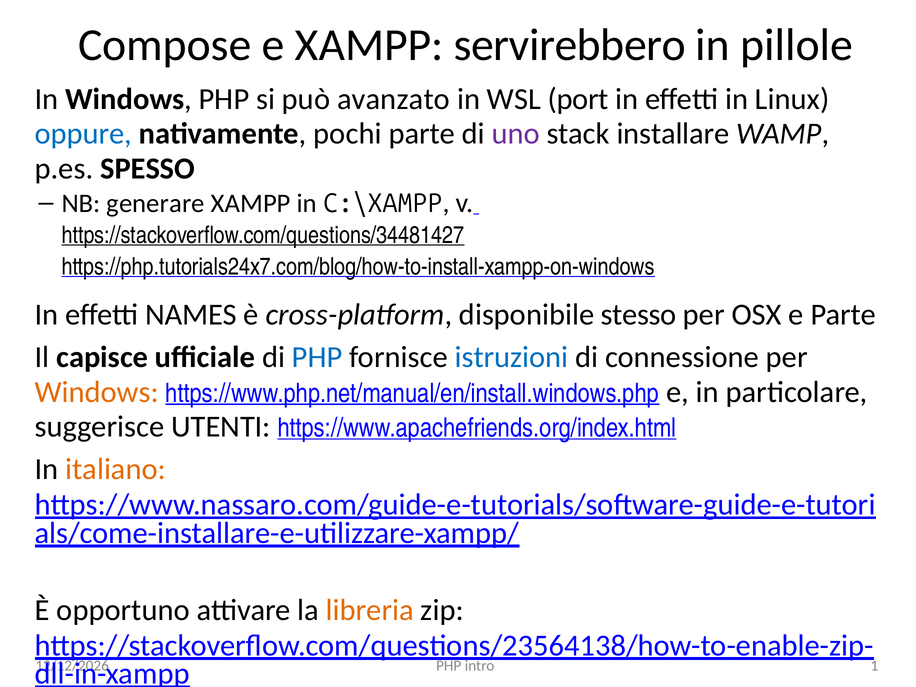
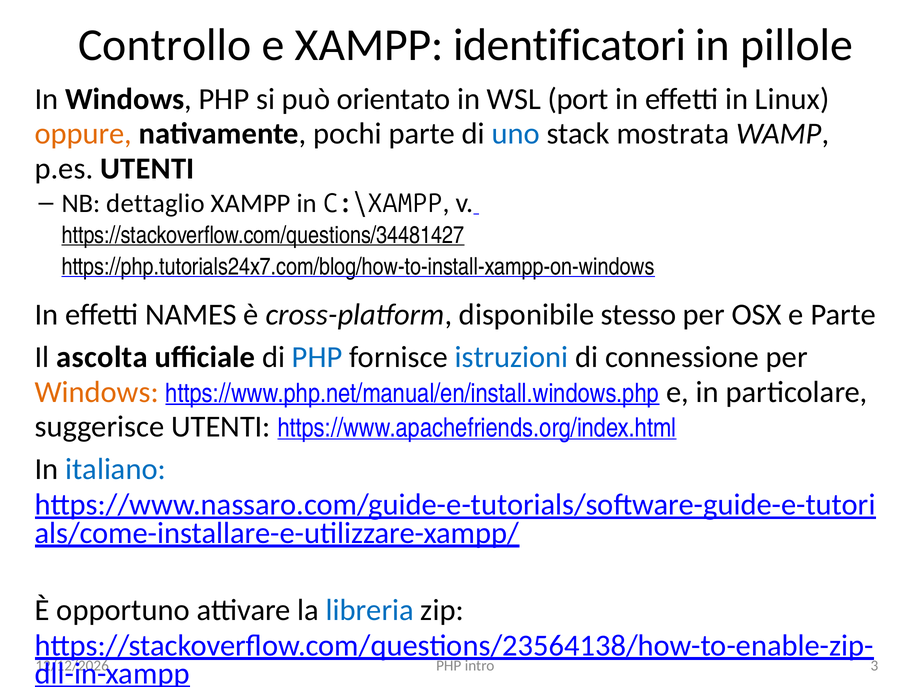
Compose: Compose -> Controllo (165, 45)
servirebbero: servirebbero -> identificatori (570, 45)
avanzato: avanzato -> orientato (394, 99)
oppure colour: blue -> orange (83, 134)
uno colour: purple -> blue (516, 134)
installare: installare -> mostrata (673, 134)
p.es SPESSO: SPESSO -> UTENTI (147, 169)
generare: generare -> dettaglio (155, 203)
capisce: capisce -> ascolta (102, 357)
italiano colour: orange -> blue (116, 469)
libreria colour: orange -> blue (370, 610)
1: 1 -> 3 (874, 666)
